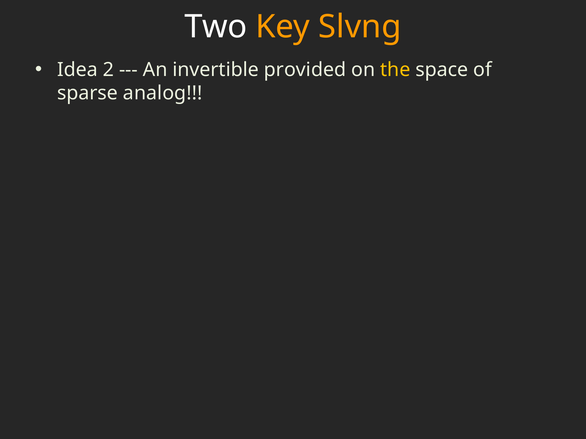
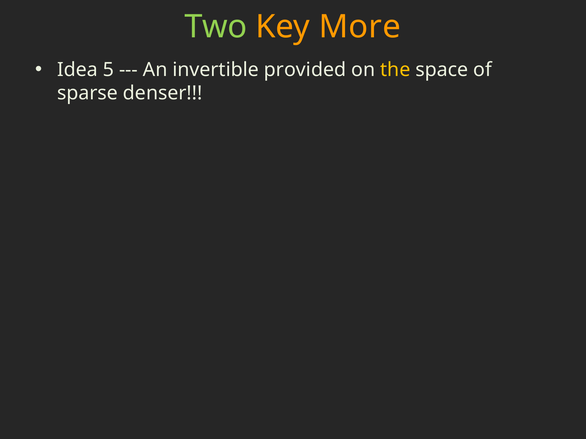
Two colour: white -> light green (216, 27)
Slvng: Slvng -> More (360, 27)
2: 2 -> 5 (108, 70)
analog: analog -> denser (163, 93)
